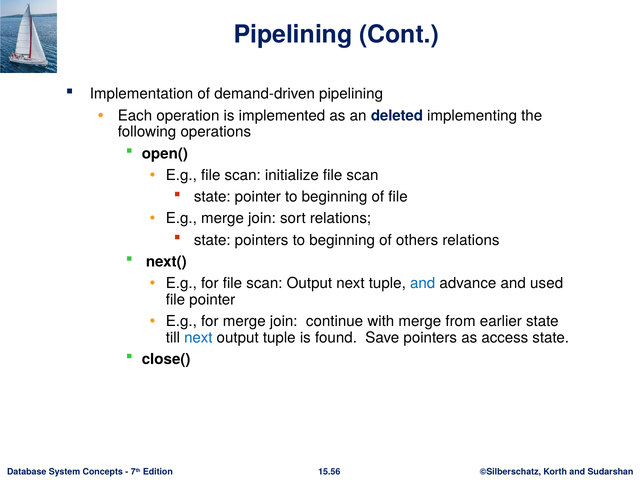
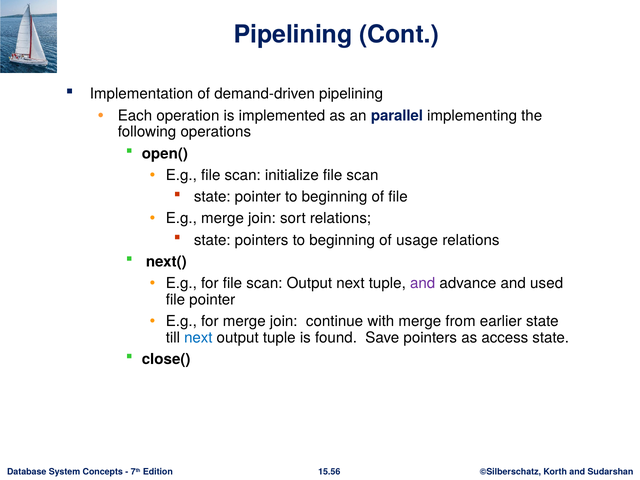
deleted: deleted -> parallel (397, 116)
others: others -> usage (417, 240)
and colour: blue -> purple (423, 283)
